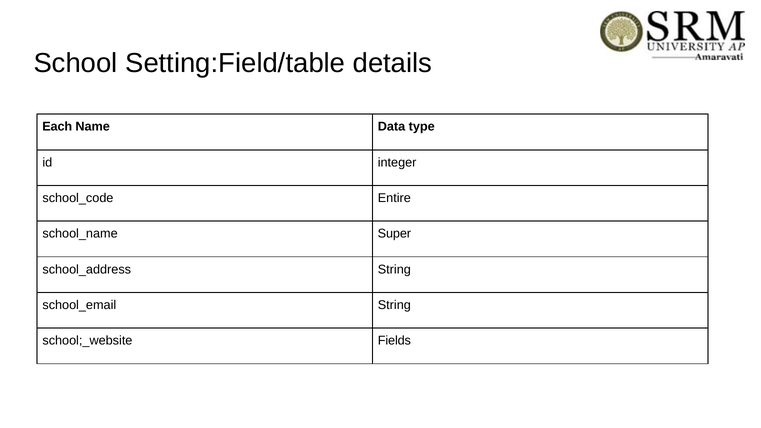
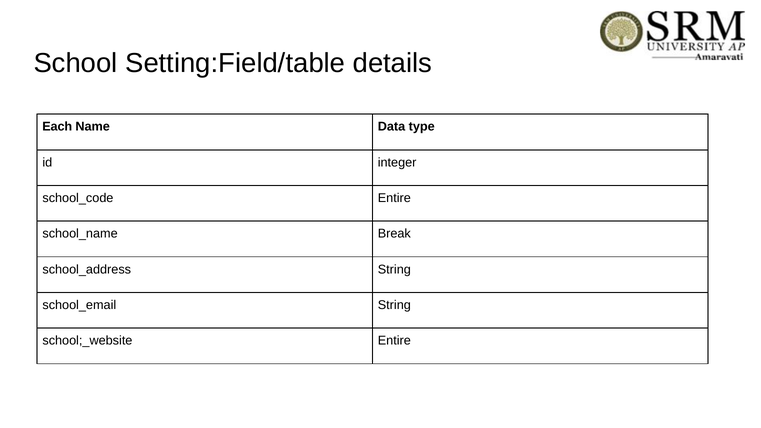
Super: Super -> Break (394, 234)
Fields: Fields -> Entire (394, 341)
